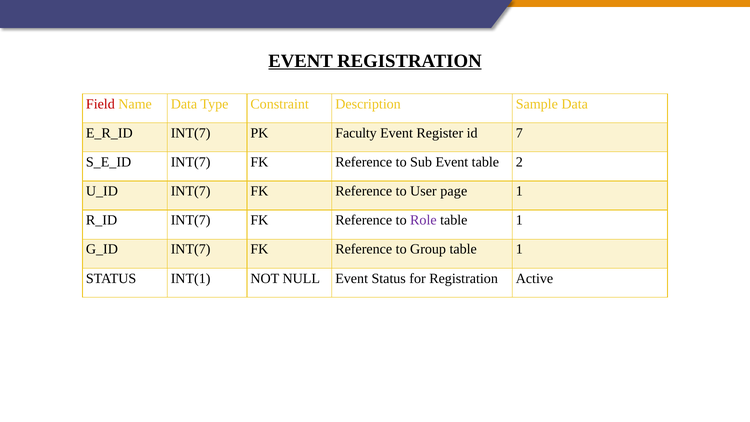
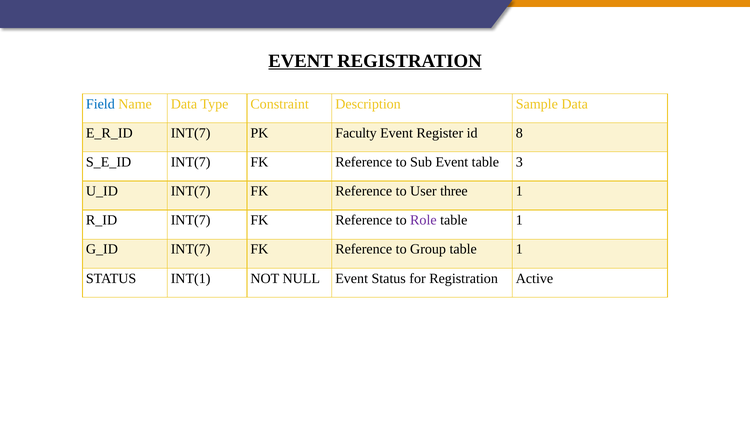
Field colour: red -> blue (100, 104)
7: 7 -> 8 (519, 133)
2: 2 -> 3 (519, 162)
page: page -> three (454, 191)
